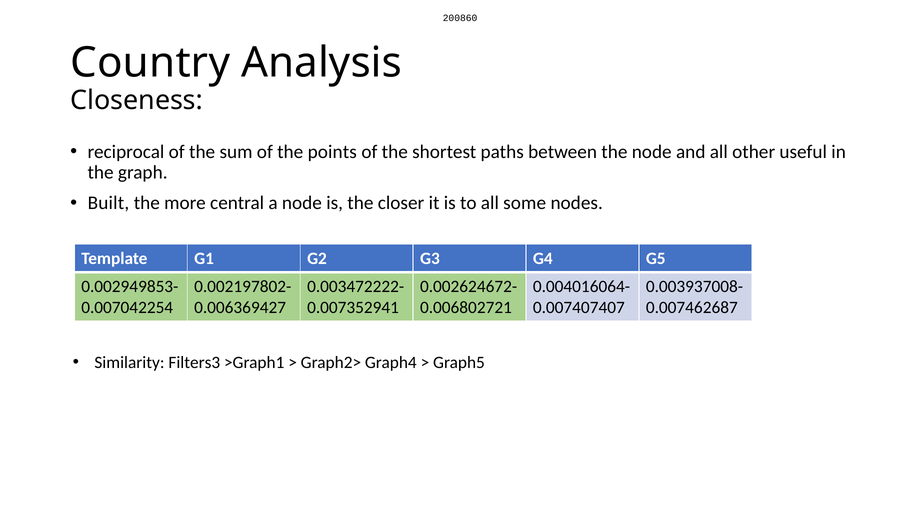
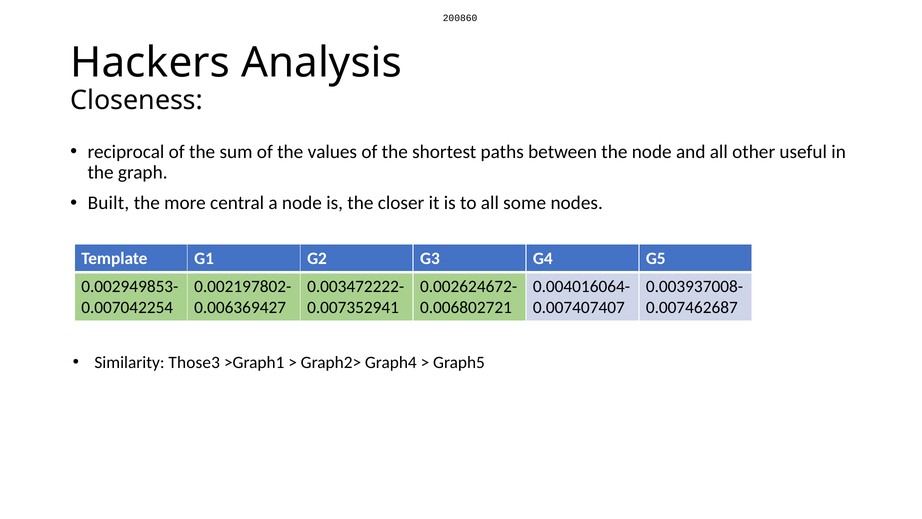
Country: Country -> Hackers (150, 63)
points: points -> values (332, 152)
Filters3: Filters3 -> Those3 (194, 362)
